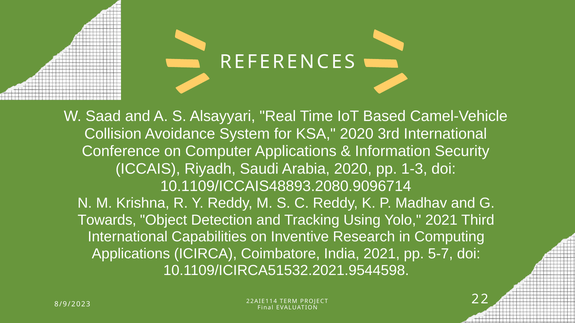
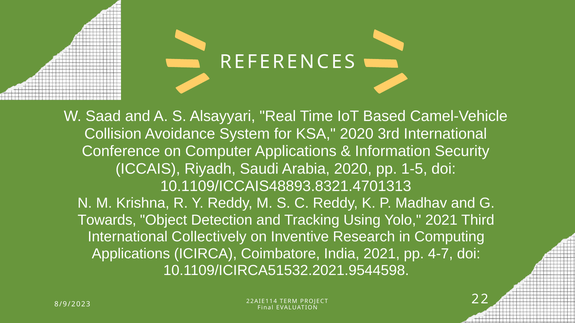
1-3: 1-3 -> 1-5 (414, 169)
10.1109/ICCAIS48893.2080.9096714: 10.1109/ICCAIS48893.2080.9096714 -> 10.1109/ICCAIS48893.8321.4701313 (286, 187)
Capabilities: Capabilities -> Collectively (209, 237)
5-7: 5-7 -> 4-7 (440, 254)
